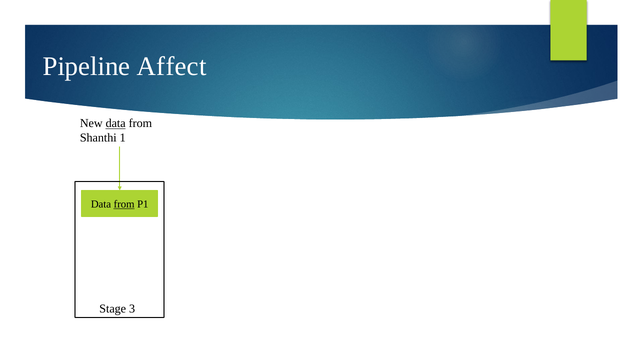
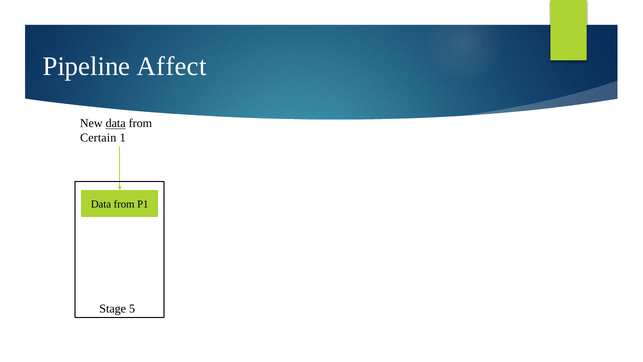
Shanthi: Shanthi -> Certain (98, 138)
from underline: present -> none (124, 204)
3: 3 -> 5 (132, 308)
